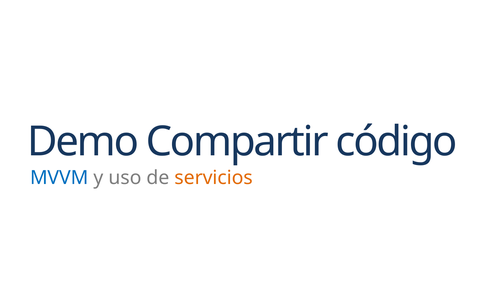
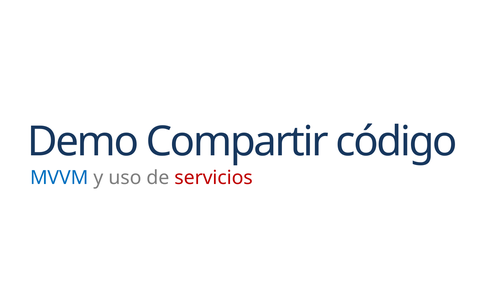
servicios colour: orange -> red (214, 178)
